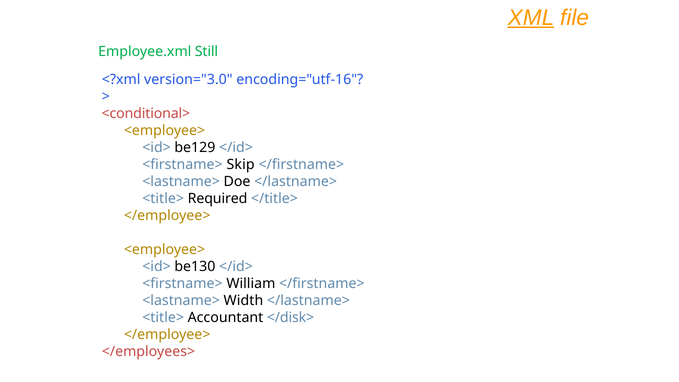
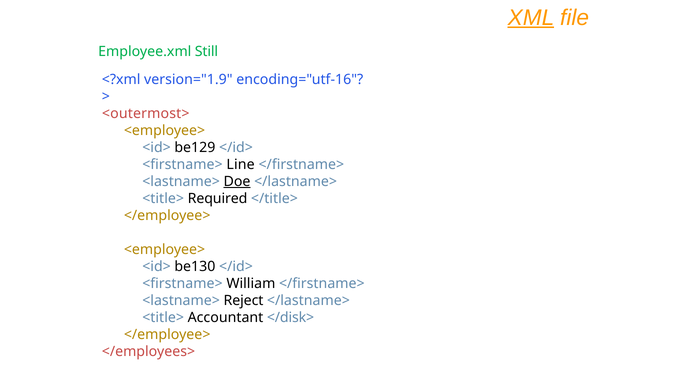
version="3.0: version="3.0 -> version="1.9 (188, 80)
<conditional>: <conditional> -> <outermost> (146, 114)
Skip: Skip -> Line (241, 165)
Doe underline: none -> present (237, 182)
Width: Width -> Reject (244, 300)
